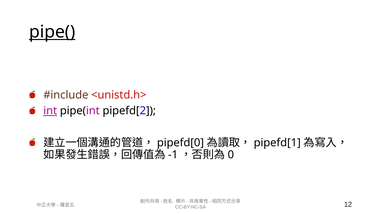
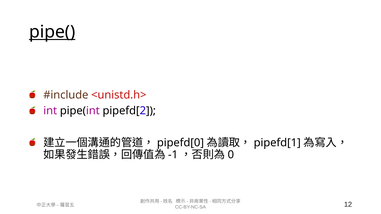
int underline: present -> none (50, 111)
